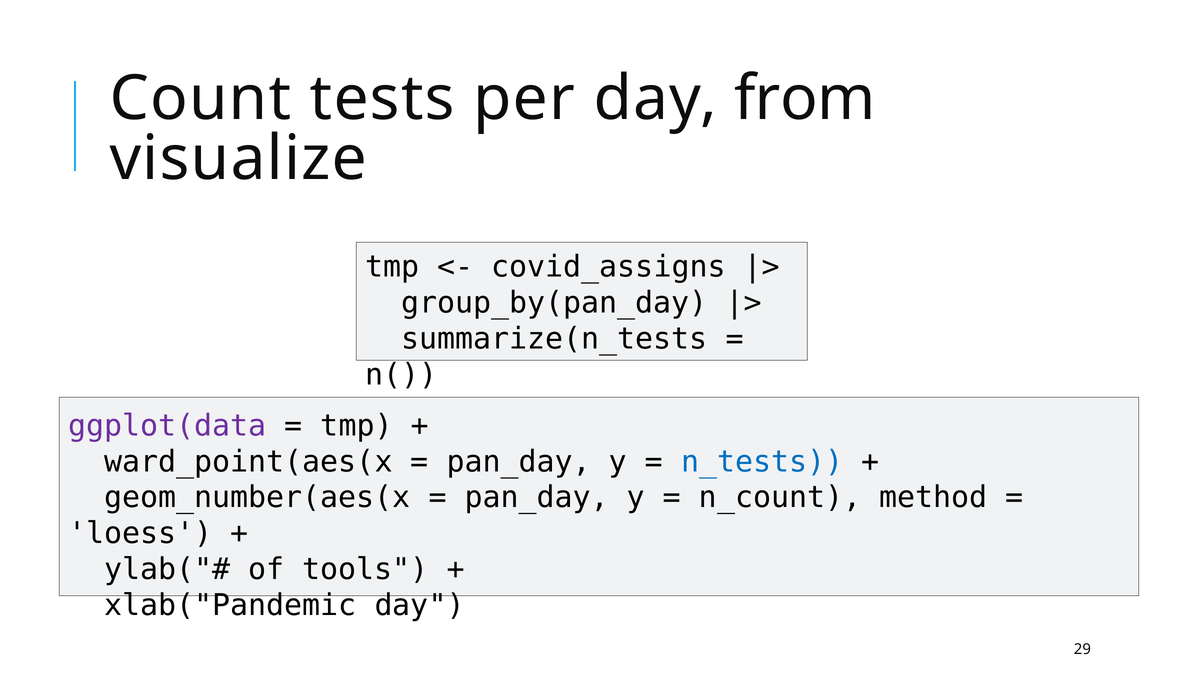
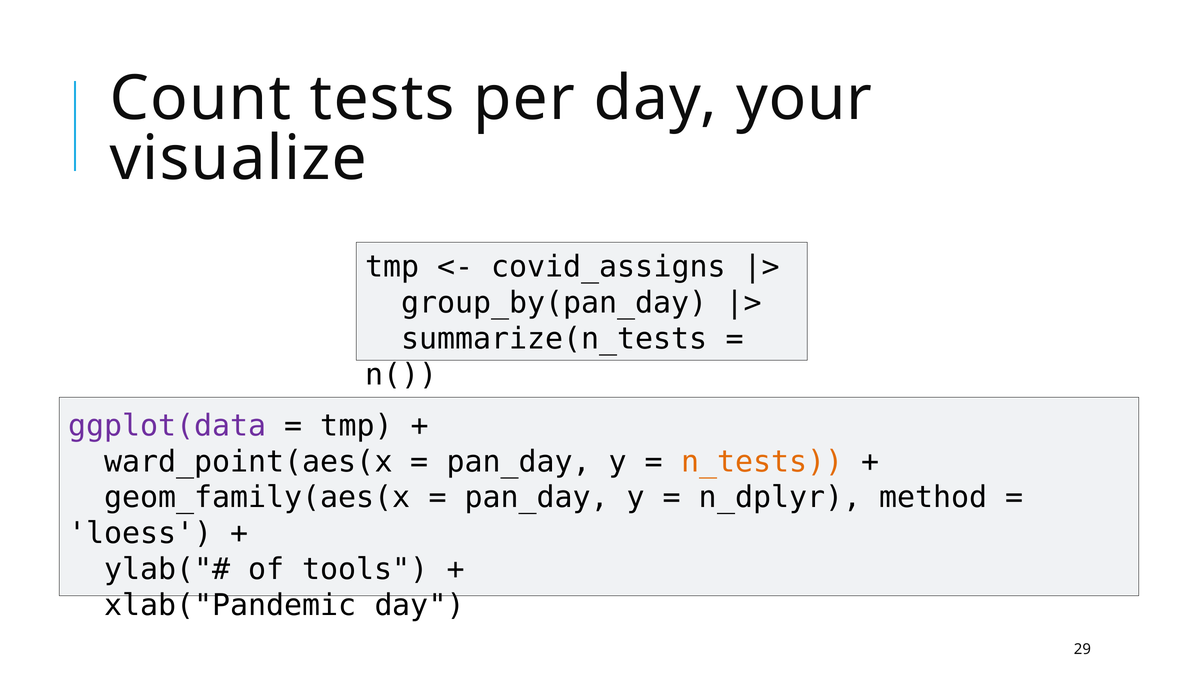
from: from -> your (804, 99)
n_tests colour: blue -> orange (762, 462)
geom_number(aes(x: geom_number(aes(x -> geom_family(aes(x (257, 498)
n_count: n_count -> n_dplyr (780, 498)
